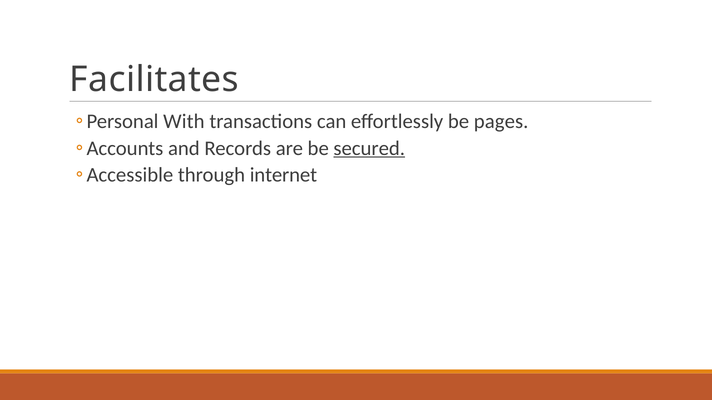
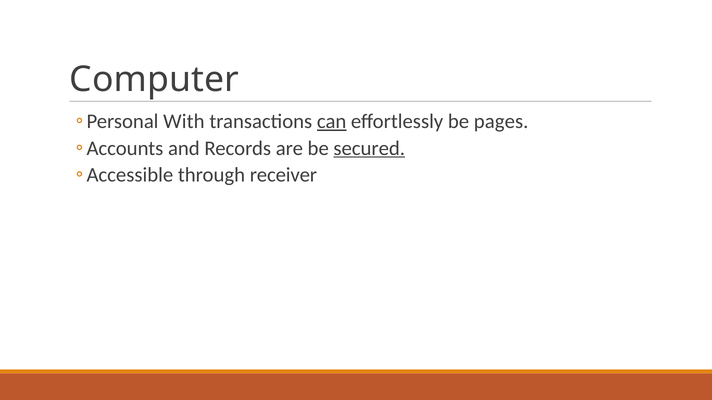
Facilitates: Facilitates -> Computer (154, 80)
can underline: none -> present (332, 122)
internet: internet -> receiver (283, 175)
